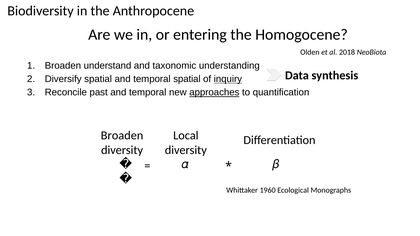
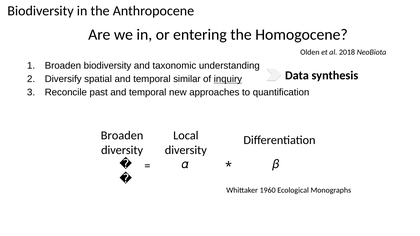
Broaden understand: understand -> biodiversity (107, 66)
temporal spatial: spatial -> similar (187, 79)
approaches underline: present -> none (214, 93)
